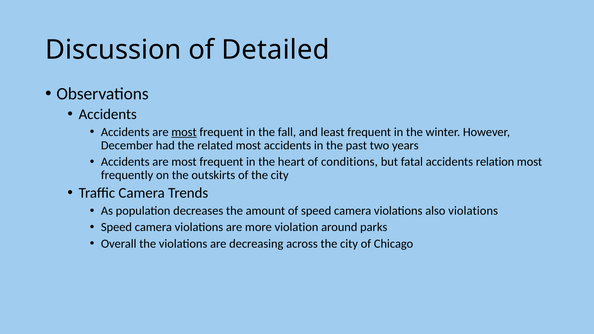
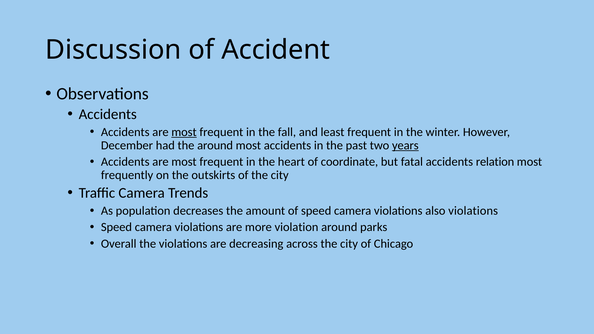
Detailed: Detailed -> Accident (276, 50)
the related: related -> around (215, 145)
years underline: none -> present (405, 145)
conditions: conditions -> coordinate (349, 162)
